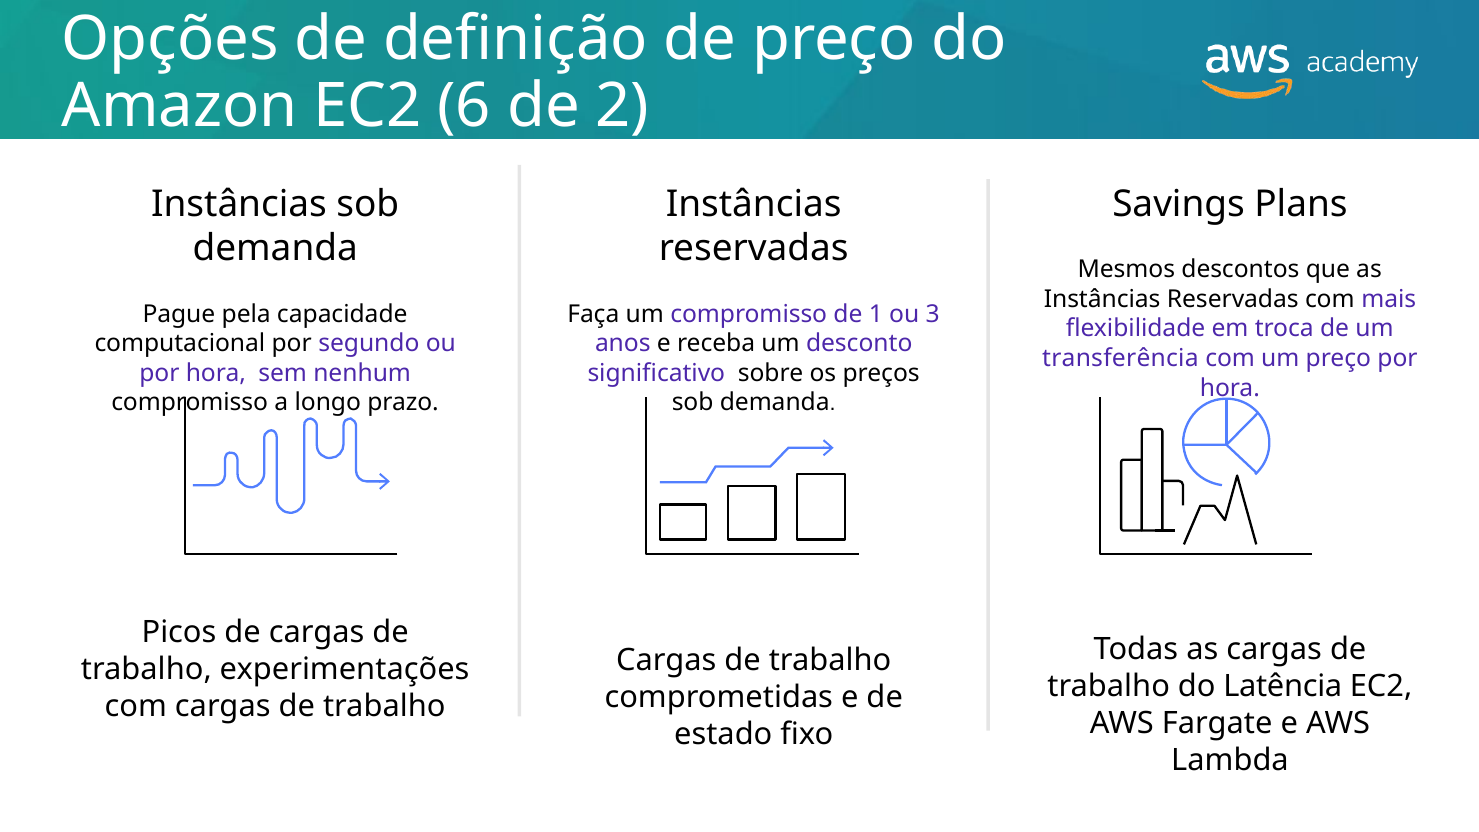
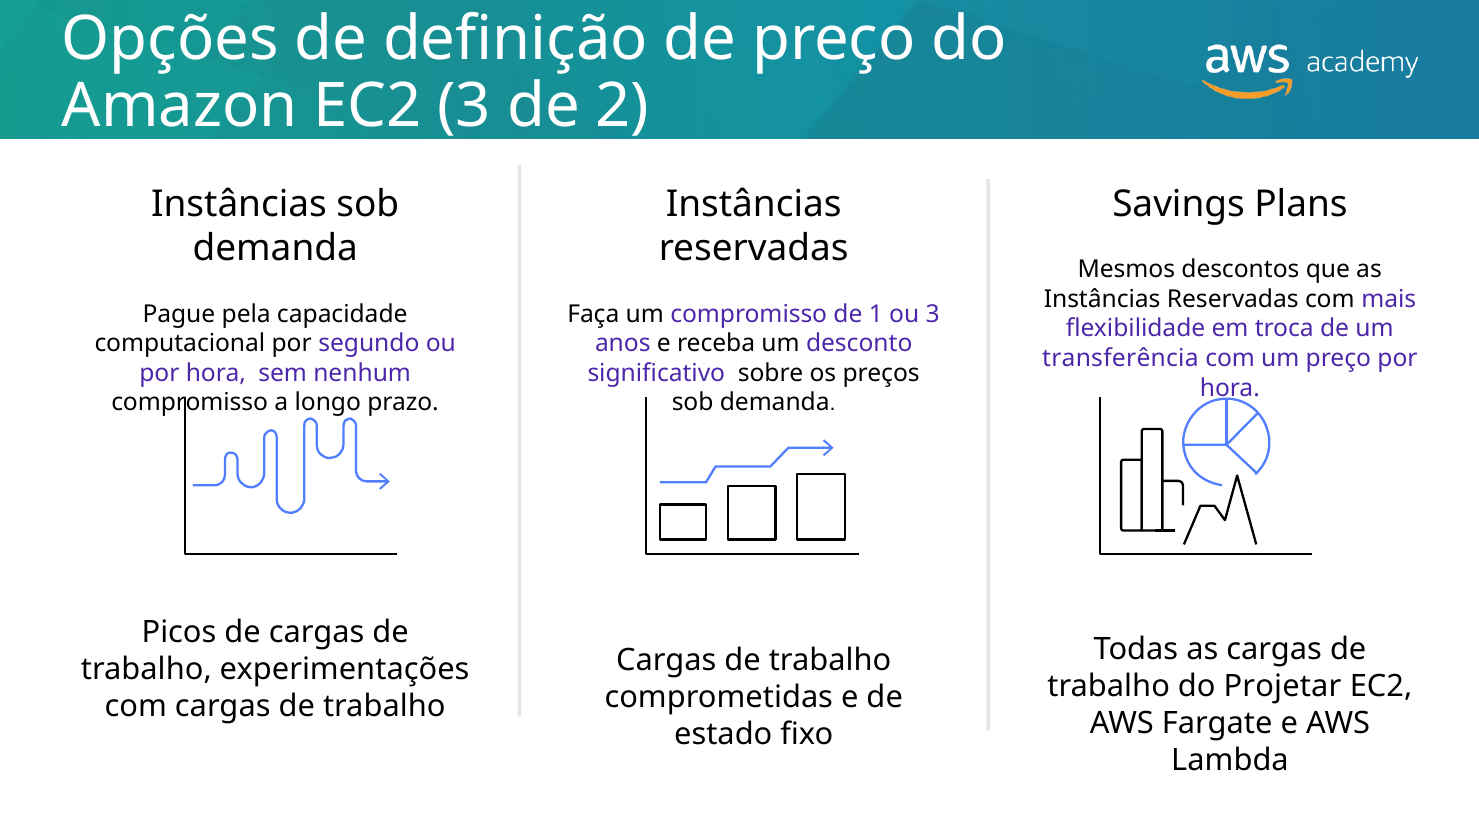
EC2 6: 6 -> 3 (464, 106)
Latência: Latência -> Projetar (1283, 687)
